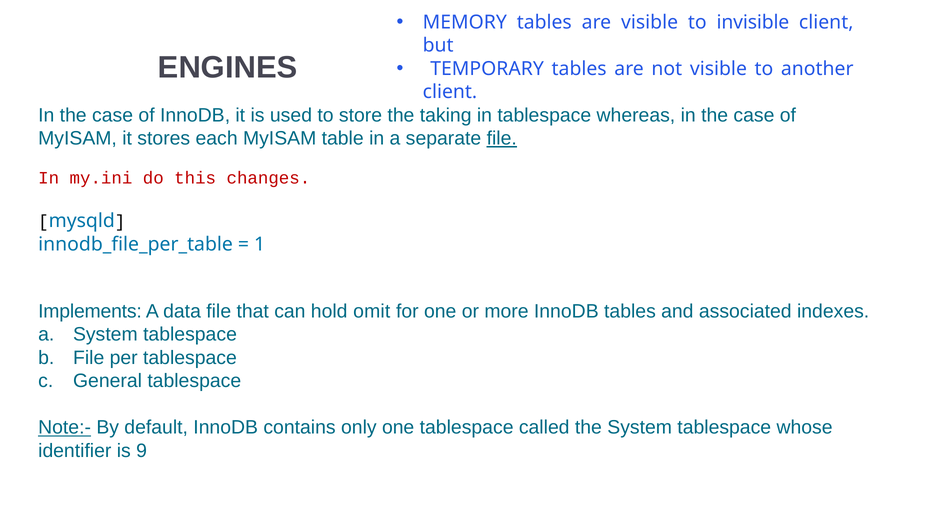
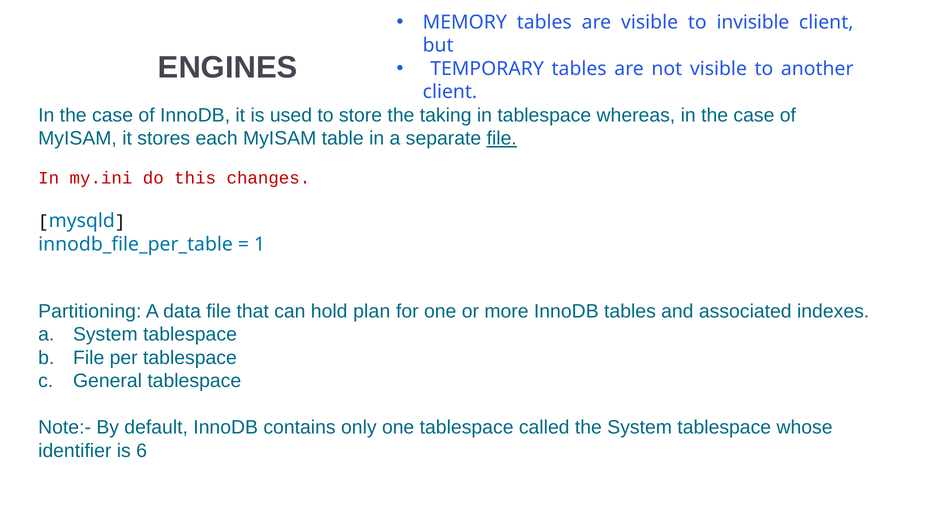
Implements: Implements -> Partitioning (90, 311)
omit: omit -> plan (372, 311)
Note:- underline: present -> none (65, 428)
9: 9 -> 6 (142, 451)
